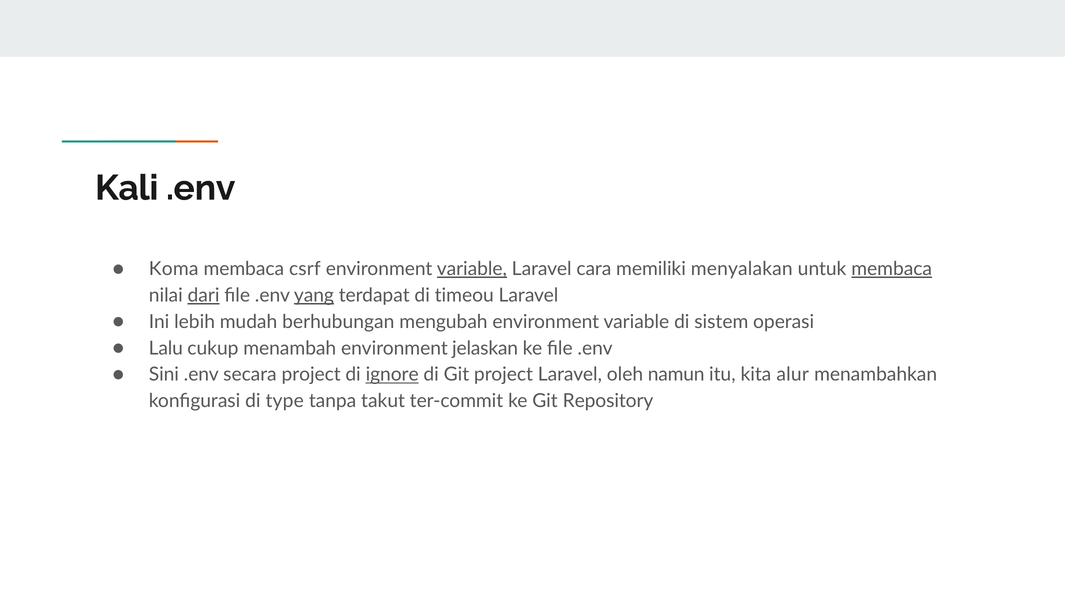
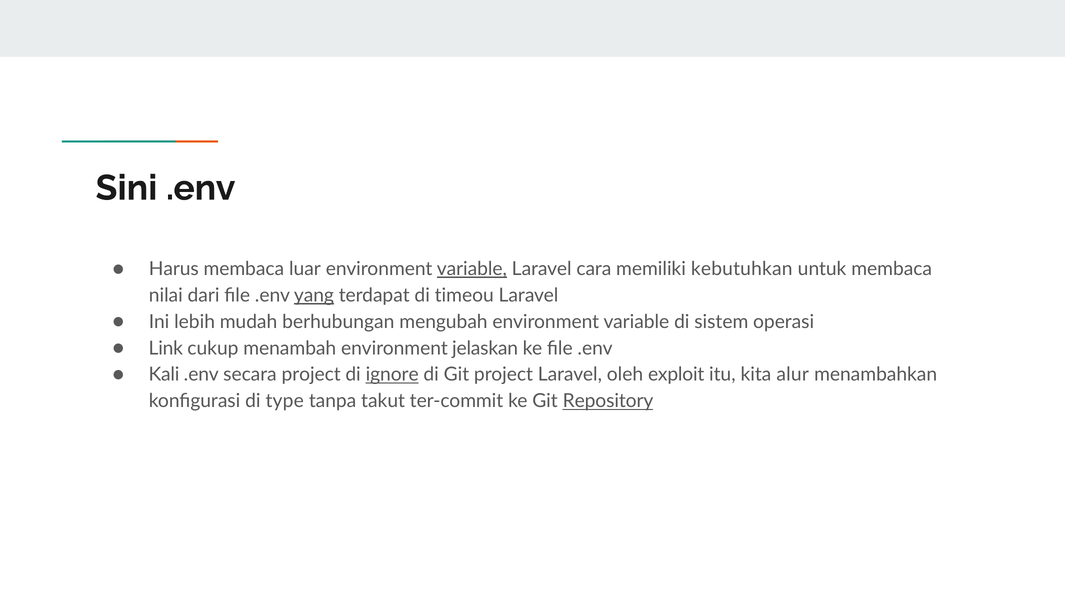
Kali: Kali -> Sini (126, 188)
Koma: Koma -> Harus (174, 269)
csrf: csrf -> luar (305, 269)
menyalakan: menyalakan -> kebutuhkan (742, 269)
membaca underline: present -> none (892, 269)
dari underline: present -> none (204, 295)
Lalu: Lalu -> Link (166, 348)
Sini: Sini -> Kali (164, 375)
namun: namun -> exploit (676, 375)
Repository underline: none -> present (608, 401)
